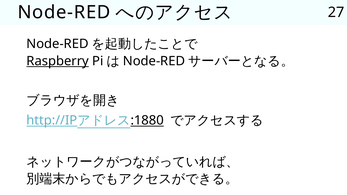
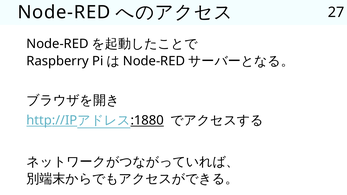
Raspberry underline: present -> none (58, 61)
